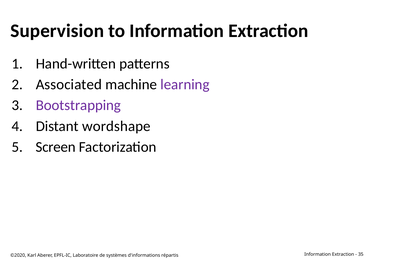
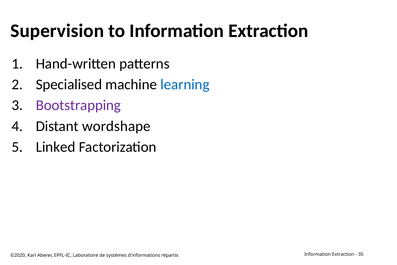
Associated: Associated -> Specialised (69, 84)
learning colour: purple -> blue (185, 84)
Screen: Screen -> Linked (56, 147)
